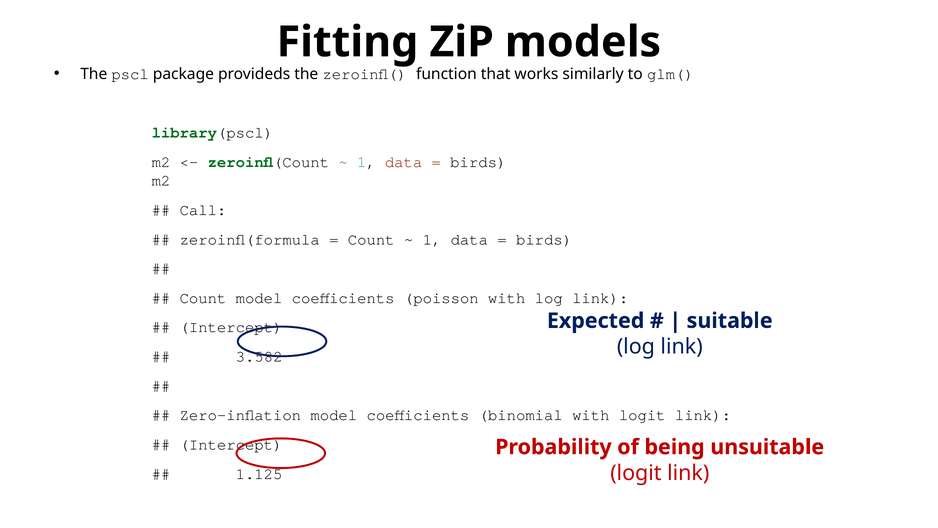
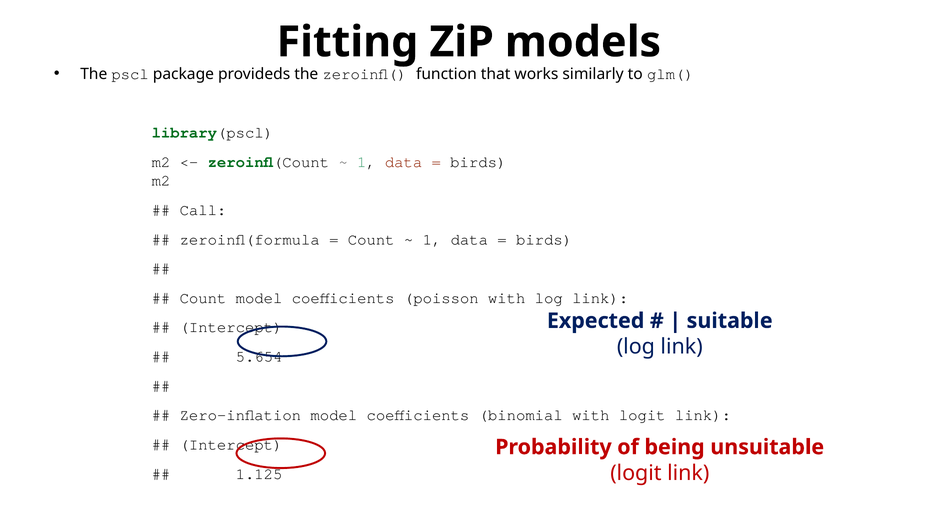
3.582: 3.582 -> 5.654 (259, 356)
